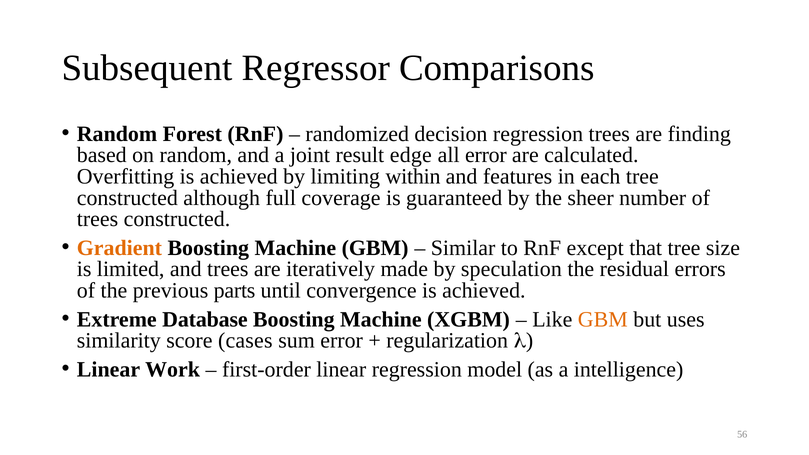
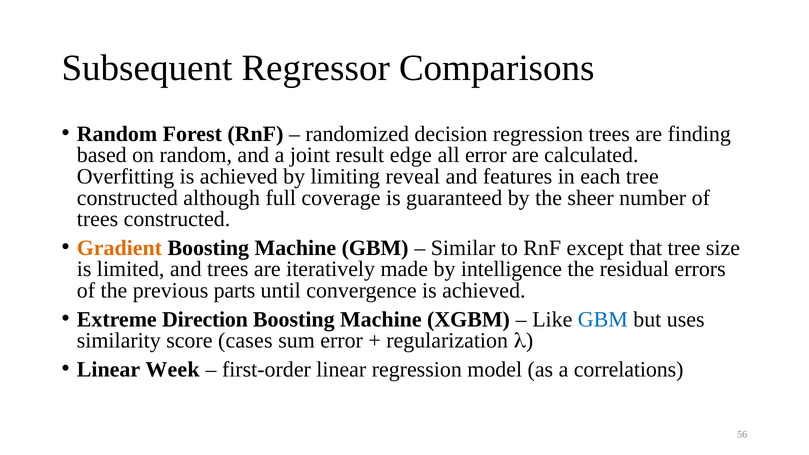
within: within -> reveal (413, 177)
speculation: speculation -> intelligence (511, 269)
Database: Database -> Direction (205, 319)
GBM colour: orange -> blue (603, 319)
Work: Work -> Week (172, 370)
intelligence: intelligence -> correlations (629, 370)
